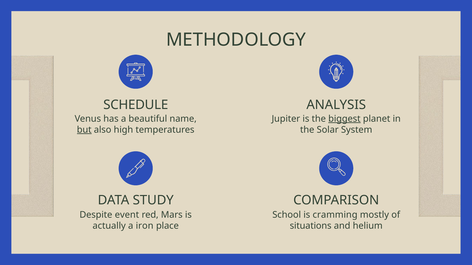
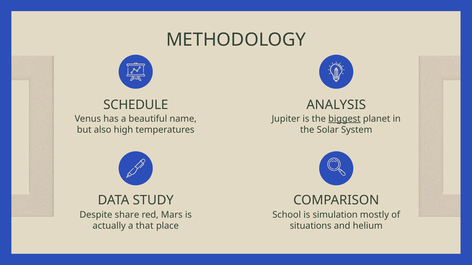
but underline: present -> none (84, 130)
event: event -> share (127, 215)
cramming: cramming -> simulation (335, 215)
iron: iron -> that (145, 226)
